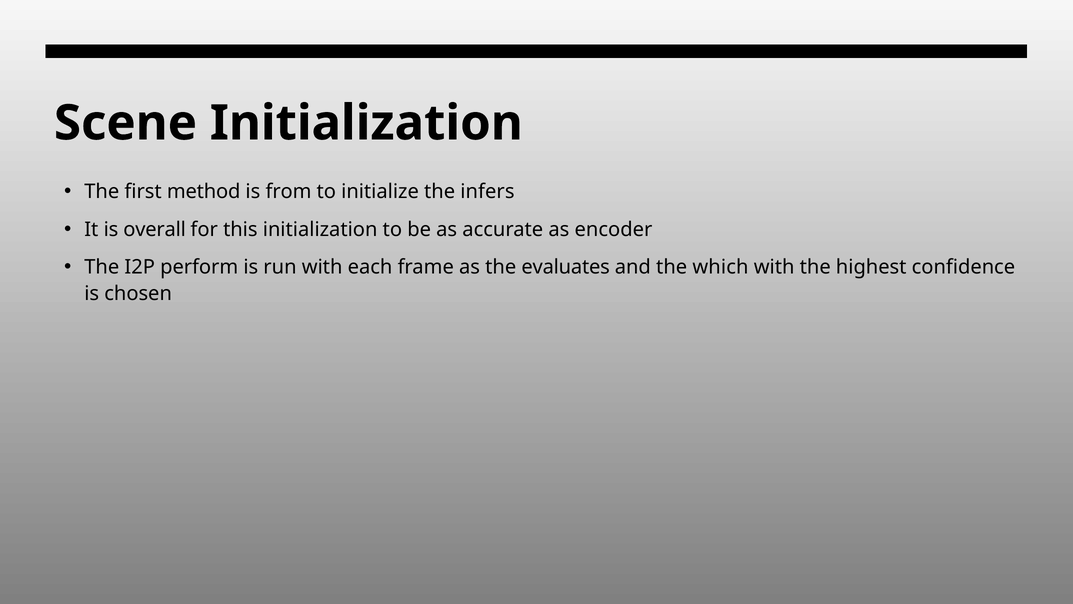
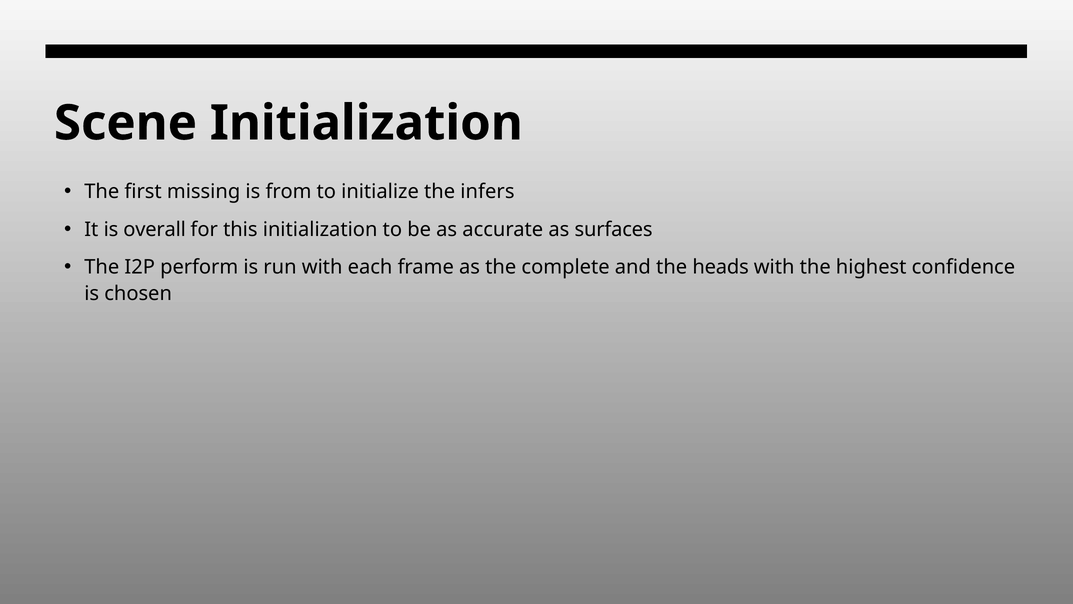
method: method -> missing (204, 192)
encoder: encoder -> surfaces (614, 229)
evaluates: evaluates -> complete (566, 267)
which: which -> heads (721, 267)
